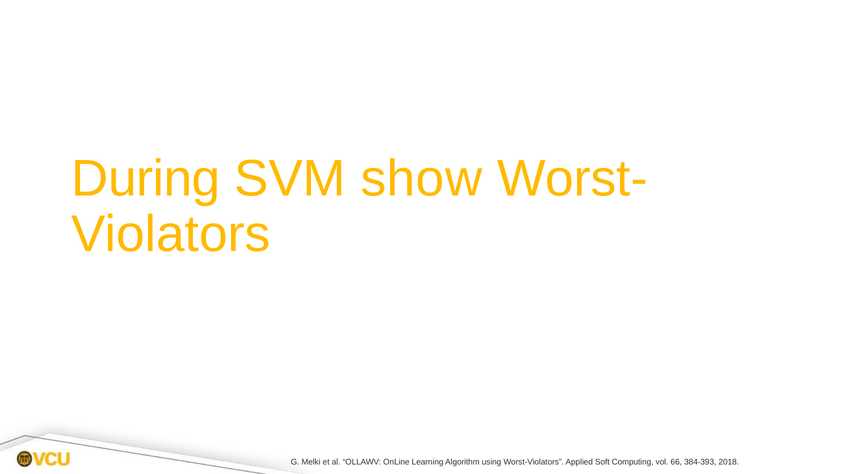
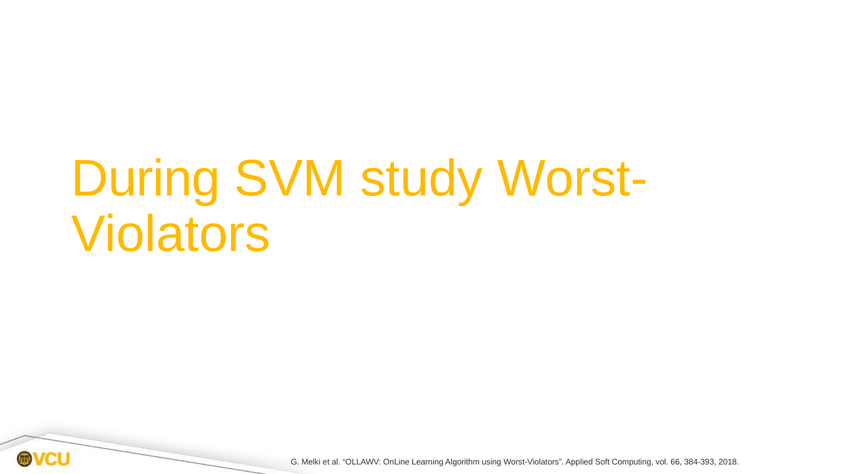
show: show -> study (422, 179)
